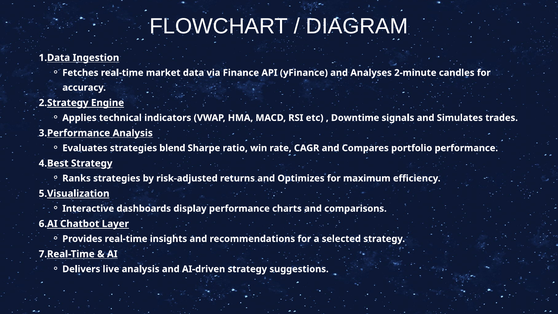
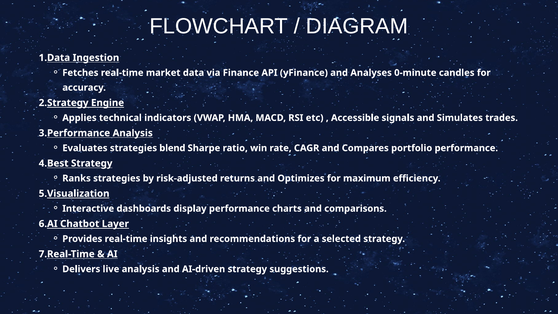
2-minute: 2-minute -> 0-minute (415, 73)
Downtime: Downtime -> Accessible (355, 118)
